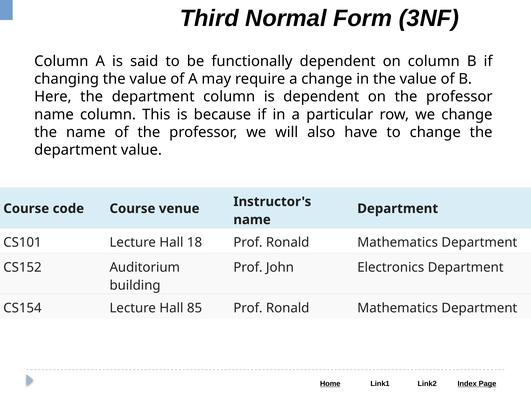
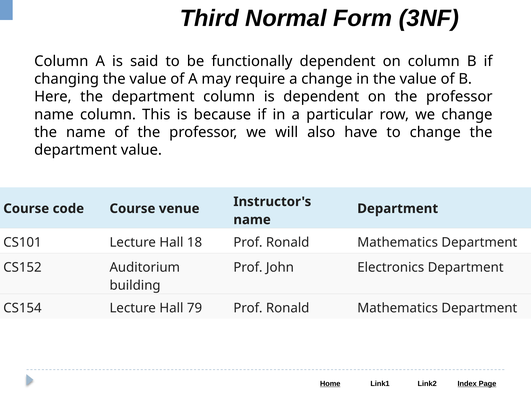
85: 85 -> 79 (195, 307)
